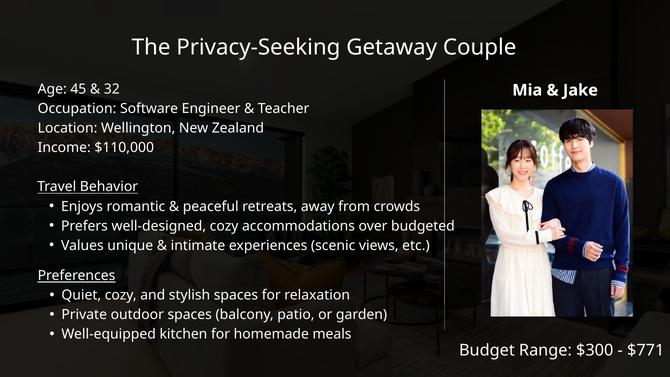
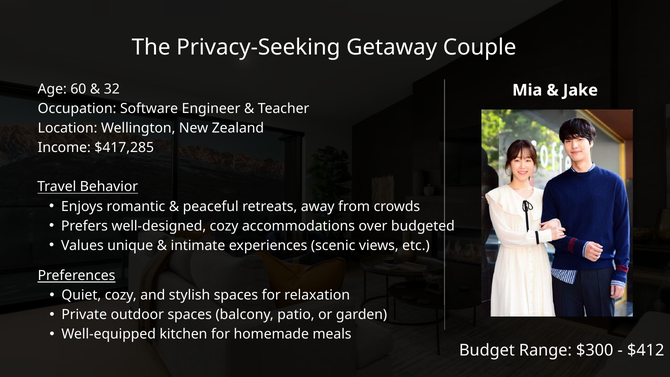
45: 45 -> 60 (78, 89)
$110,000: $110,000 -> $417,285 (124, 147)
$771: $771 -> $412 (646, 350)
